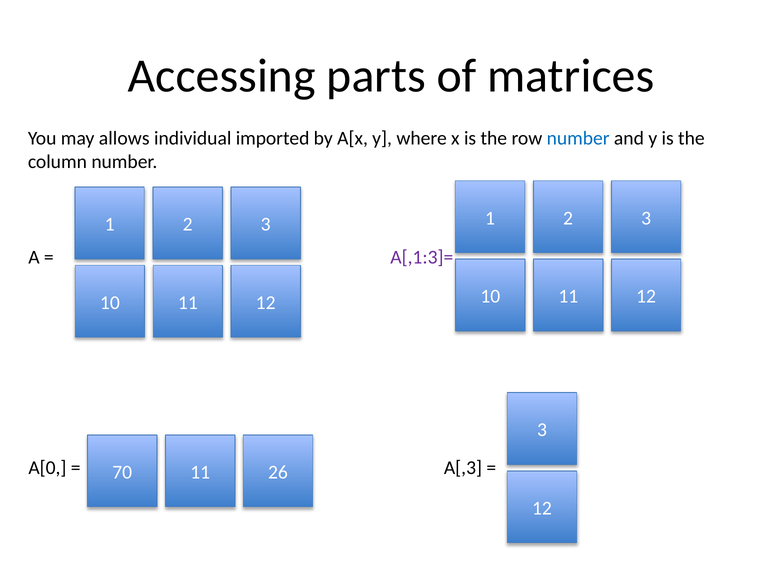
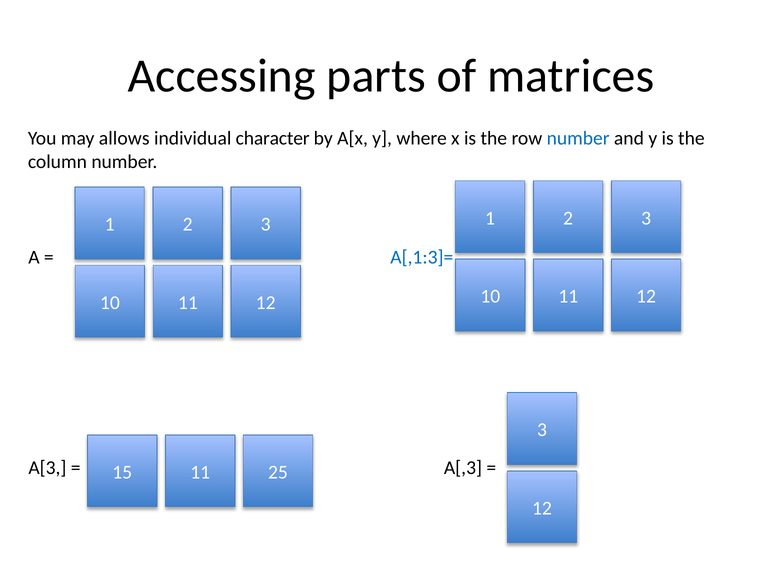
imported: imported -> character (273, 138)
A[,1:3]= colour: purple -> blue (422, 257)
A[0: A[0 -> A[3 (47, 468)
70: 70 -> 15 (122, 472)
26: 26 -> 25 (278, 472)
